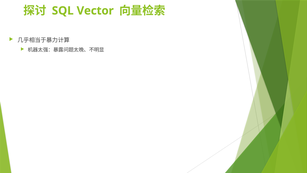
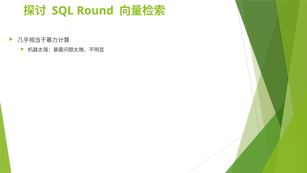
Vector: Vector -> Round (95, 11)
